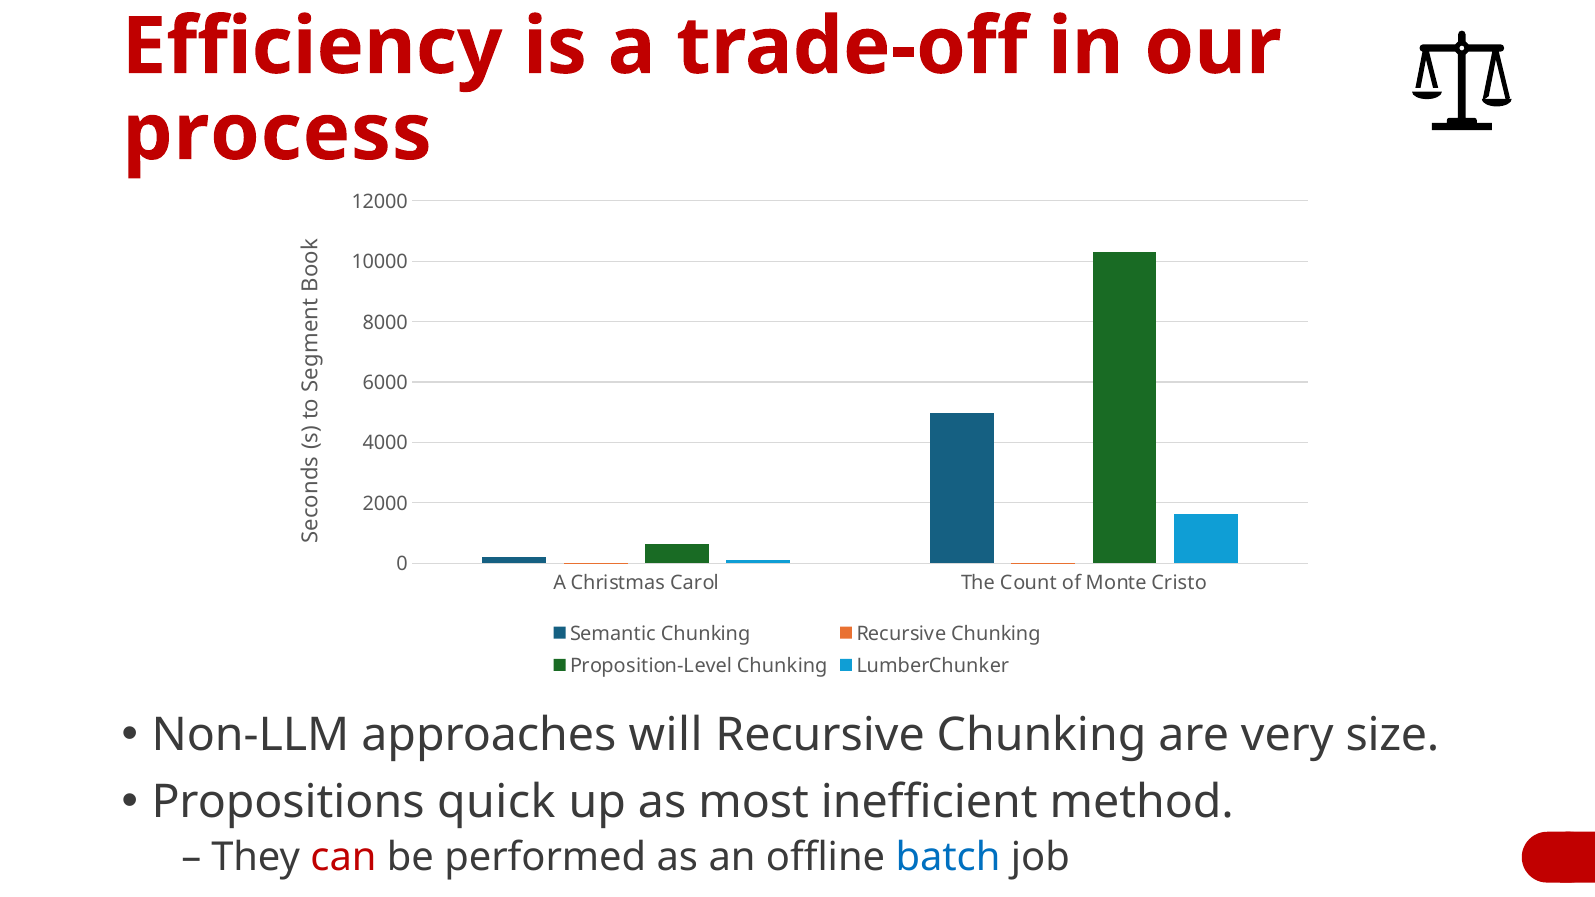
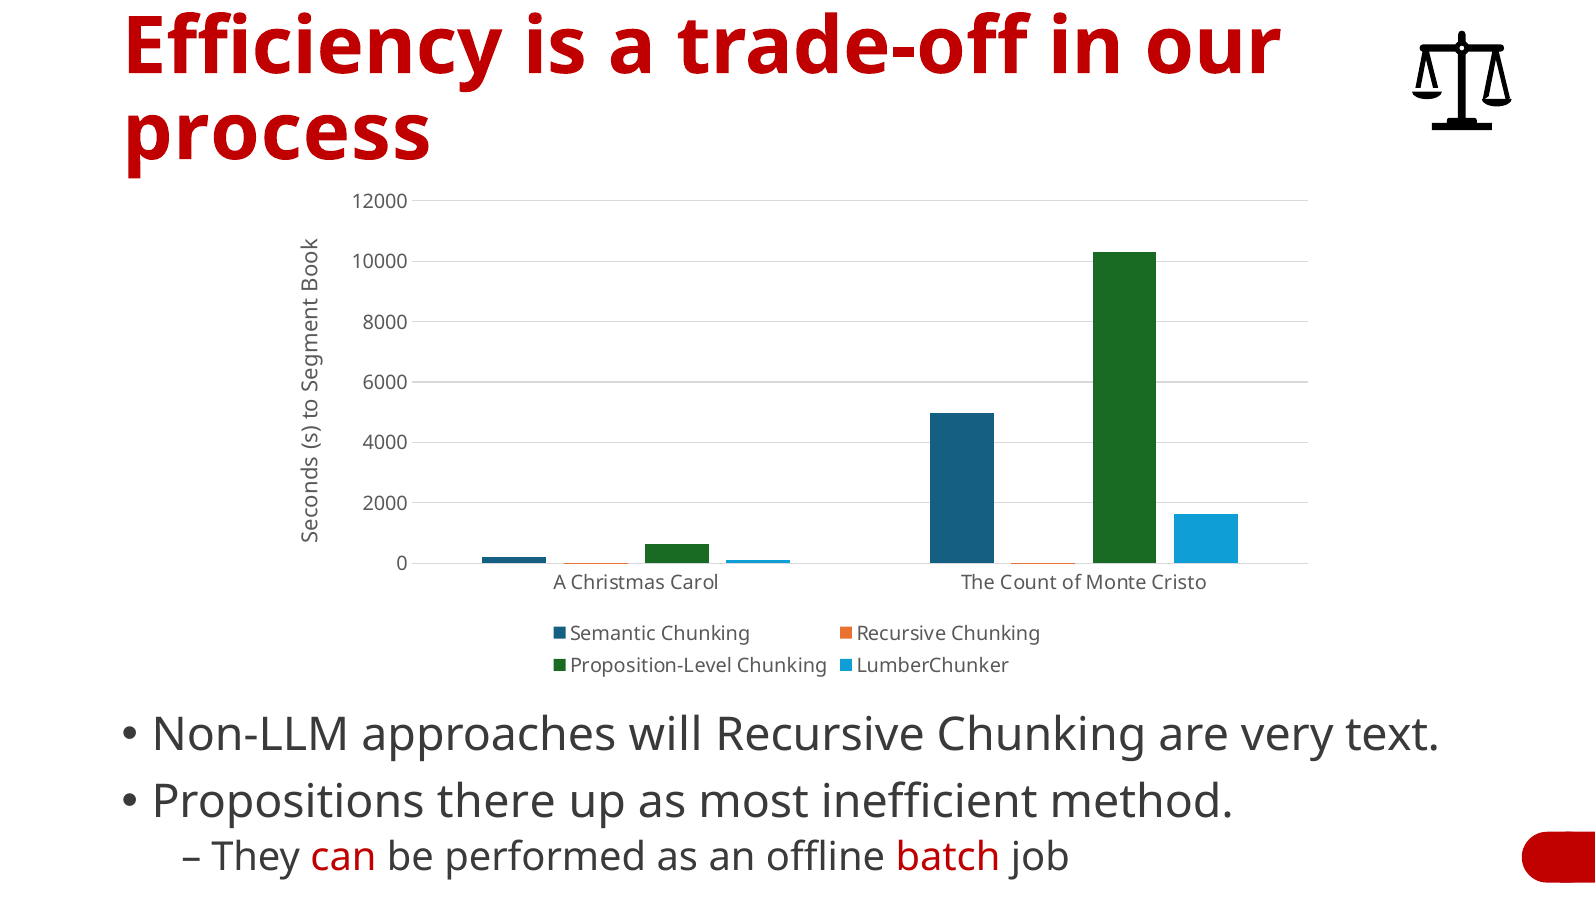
size: size -> text (1393, 735)
quick: quick -> there (496, 802)
batch colour: blue -> red (948, 857)
